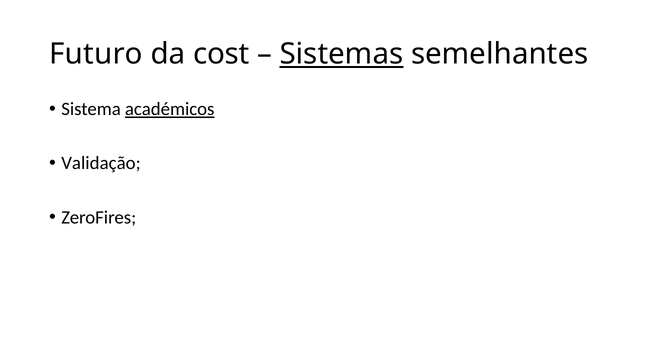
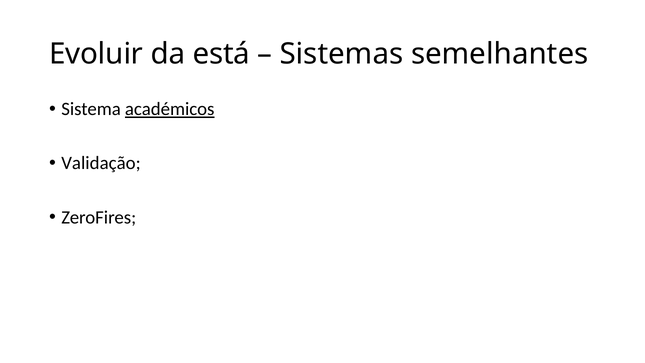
Futuro: Futuro -> Evoluir (96, 54)
cost: cost -> está (221, 54)
Sistemas underline: present -> none (341, 54)
